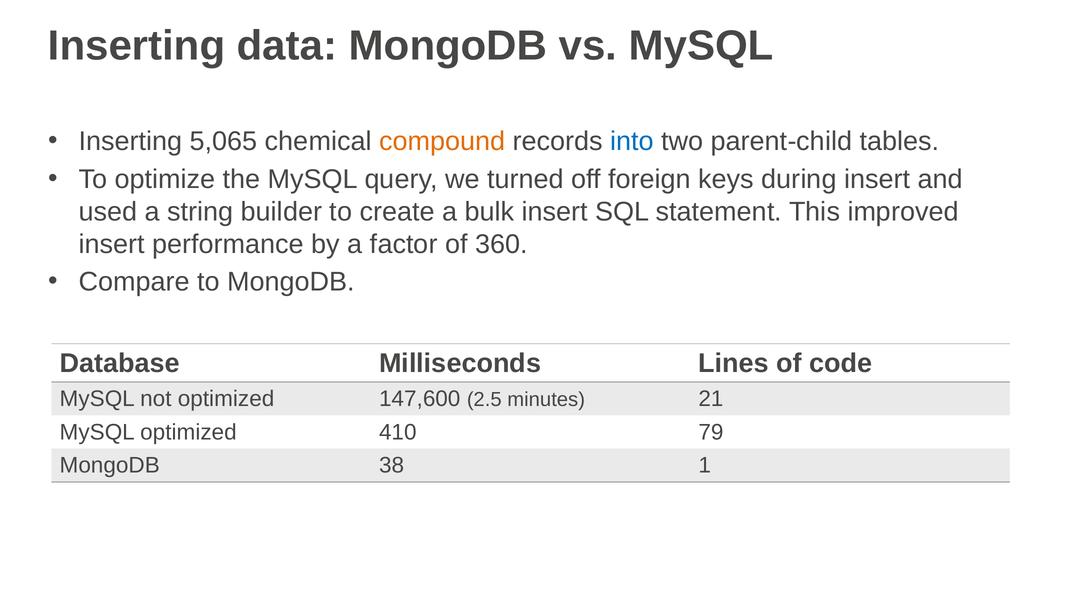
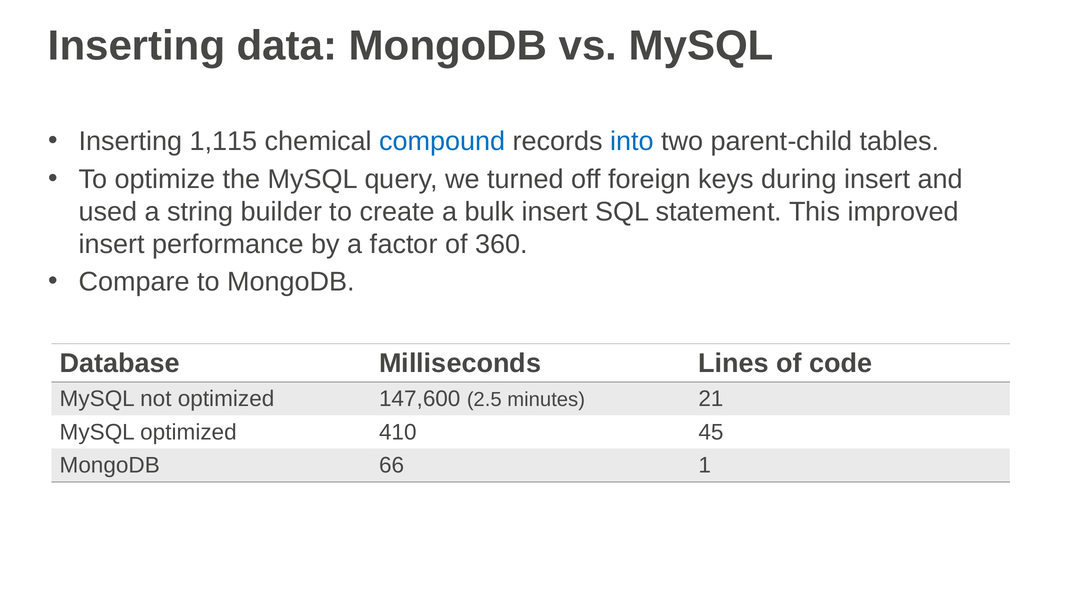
5,065: 5,065 -> 1,115 (224, 141)
compound colour: orange -> blue (442, 141)
79: 79 -> 45 (711, 432)
38: 38 -> 66 (392, 466)
